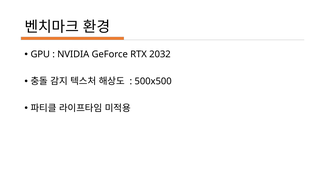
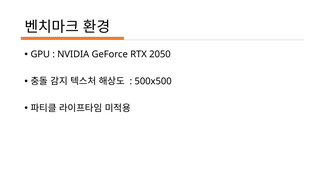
2032: 2032 -> 2050 (160, 54)
